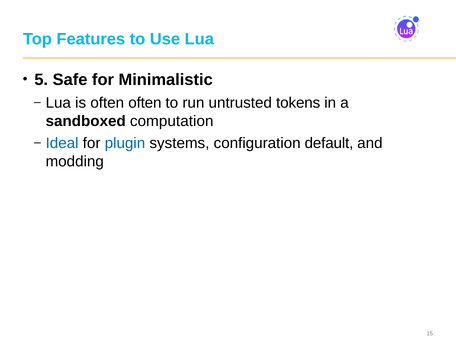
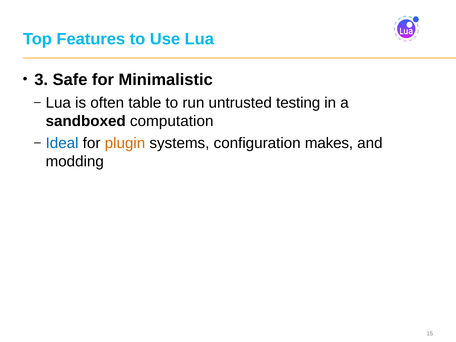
5: 5 -> 3 (41, 80)
often often: often -> table (145, 103)
tokens: tokens -> testing (298, 103)
plugin colour: blue -> orange (125, 143)
default: default -> makes (329, 143)
